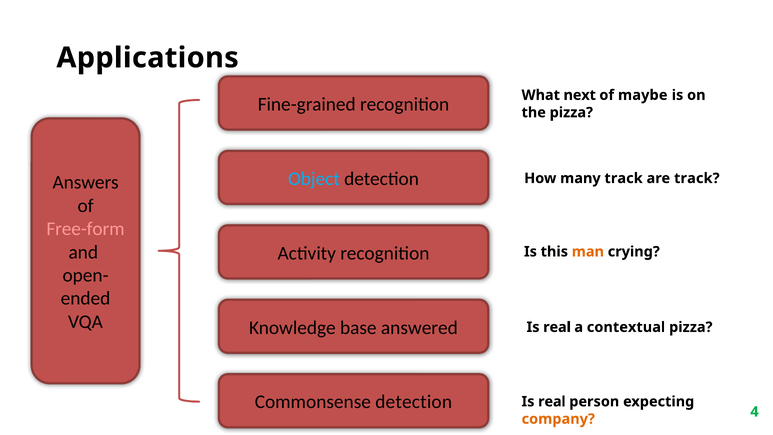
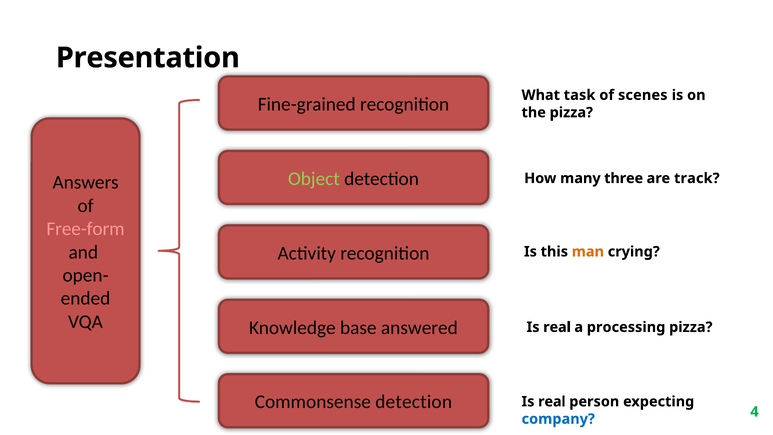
Applications: Applications -> Presentation (148, 58)
next: next -> task (580, 95)
maybe: maybe -> scenes (643, 95)
Object colour: light blue -> light green (314, 179)
many track: track -> three (624, 178)
contextual: contextual -> processing (626, 327)
company colour: orange -> blue (558, 419)
